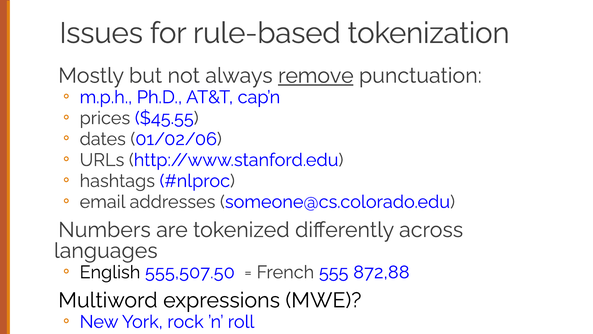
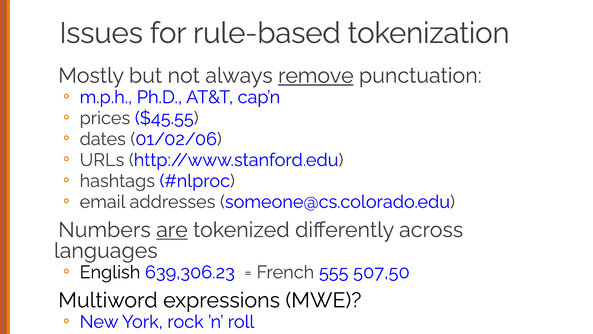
are underline: none -> present (172, 230)
555,507.50: 555,507.50 -> 639,306.23 (190, 272)
872,88: 872,88 -> 507,50 (381, 272)
